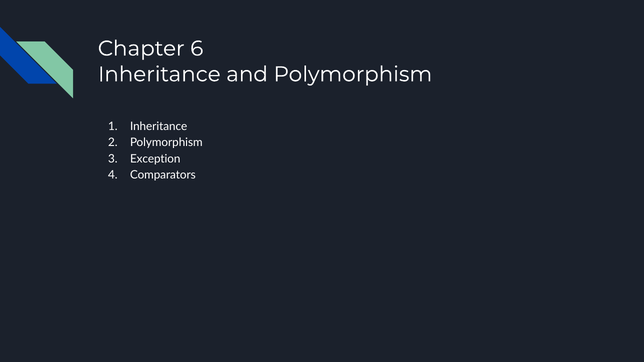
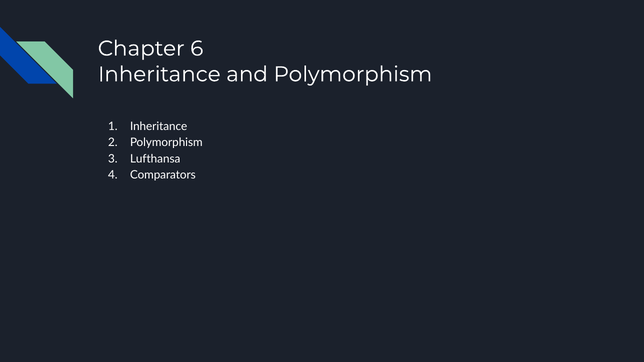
Exception: Exception -> Lufthansa (155, 159)
